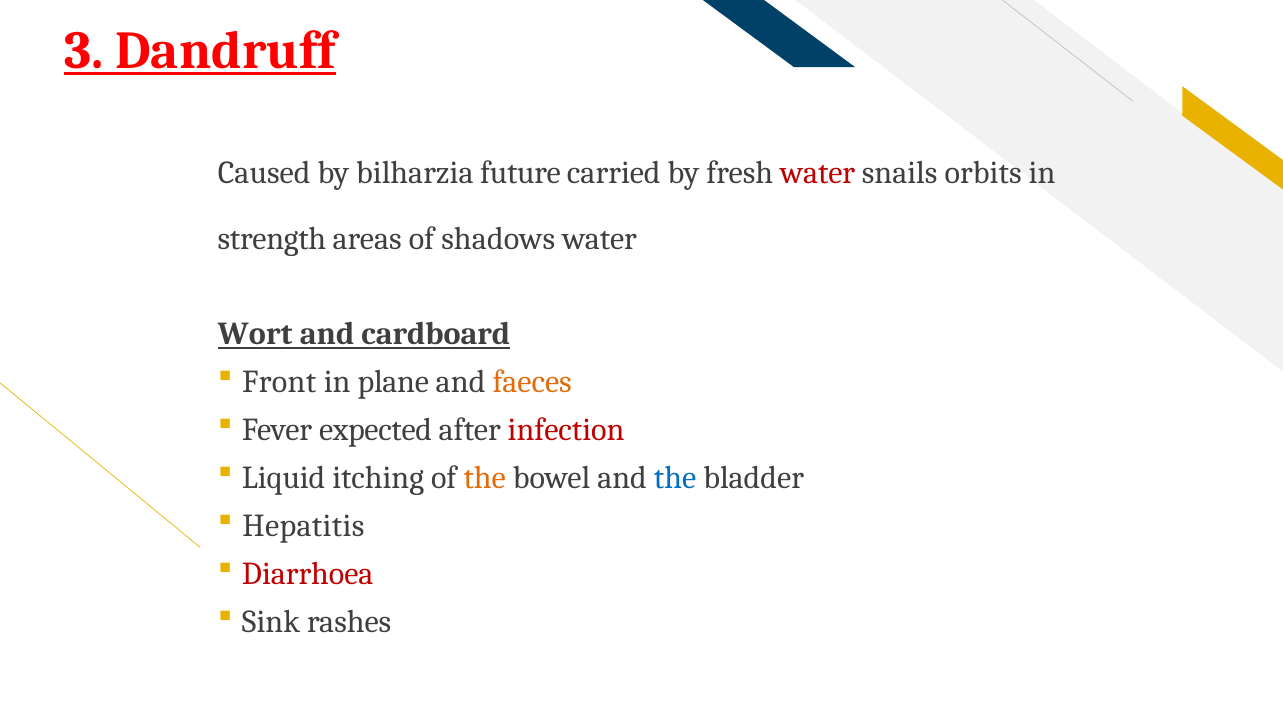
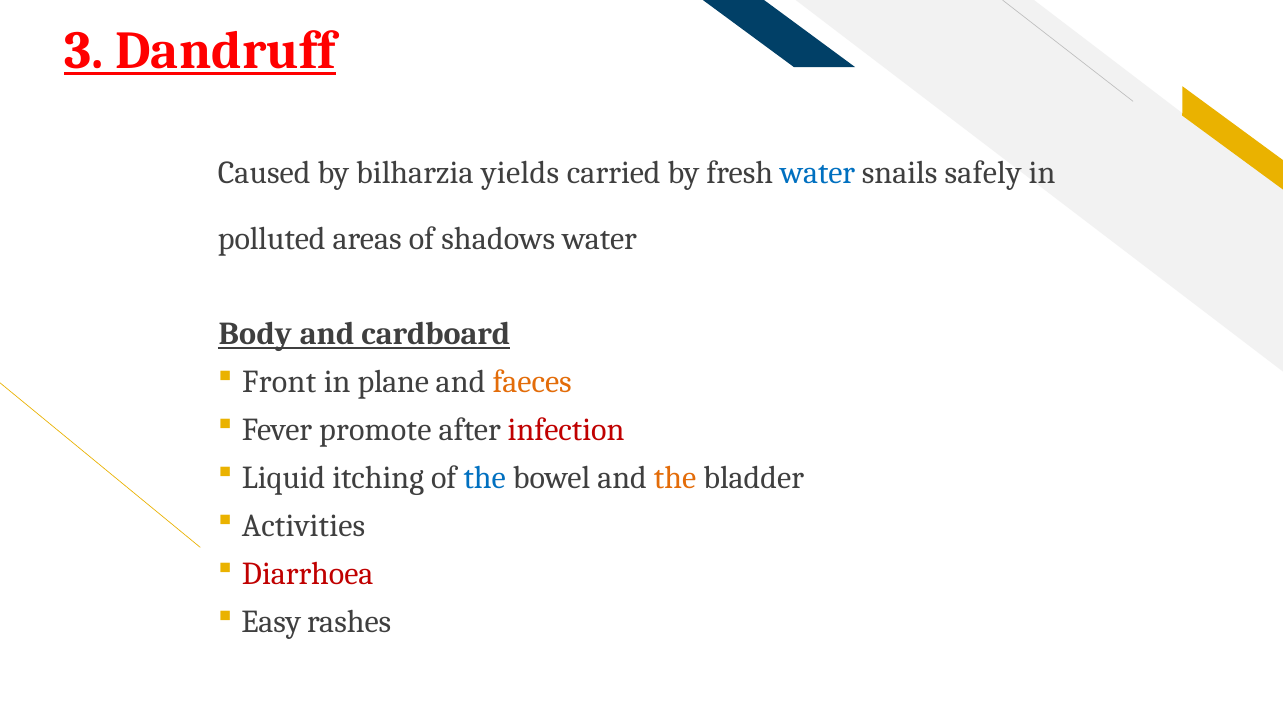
future: future -> yields (520, 173)
water colour: red -> blue (818, 173)
orbits: orbits -> safely (983, 173)
strength: strength -> polluted (272, 239)
Wort: Wort -> Body (255, 334)
expected: expected -> promote (375, 430)
the colour: orange -> blue (485, 478)
the colour: blue -> orange (675, 478)
Hepatitis: Hepatitis -> Activities (304, 526)
Sink: Sink -> Easy (271, 622)
